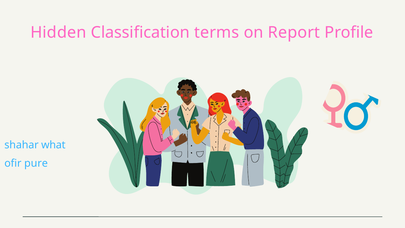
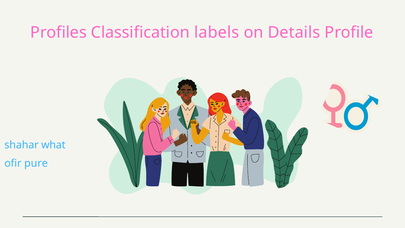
Hidden: Hidden -> Profiles (59, 32)
terms: terms -> labels (217, 32)
Report: Report -> Details (294, 32)
